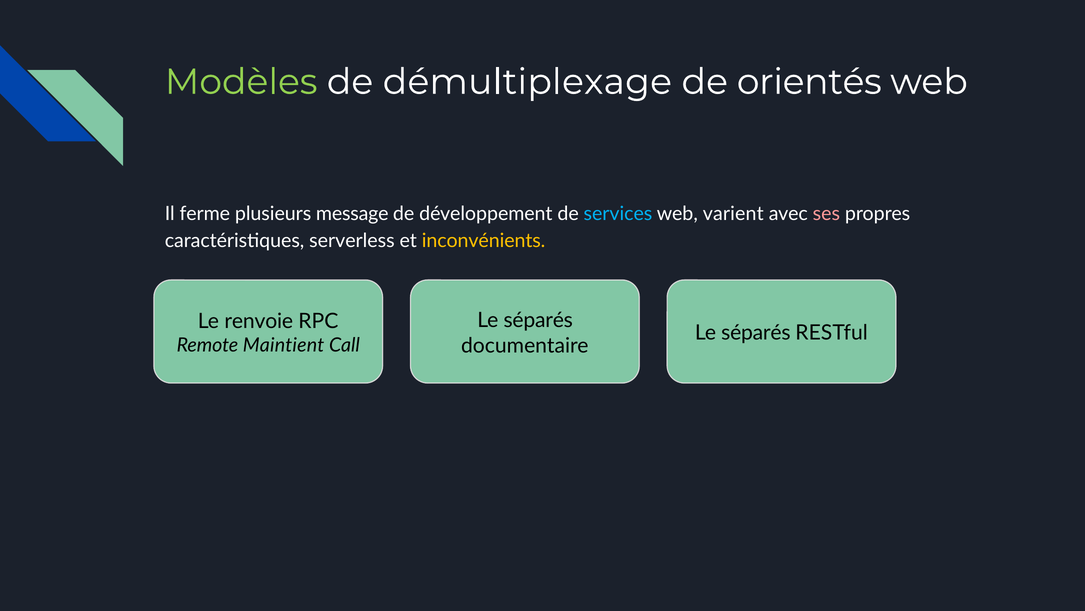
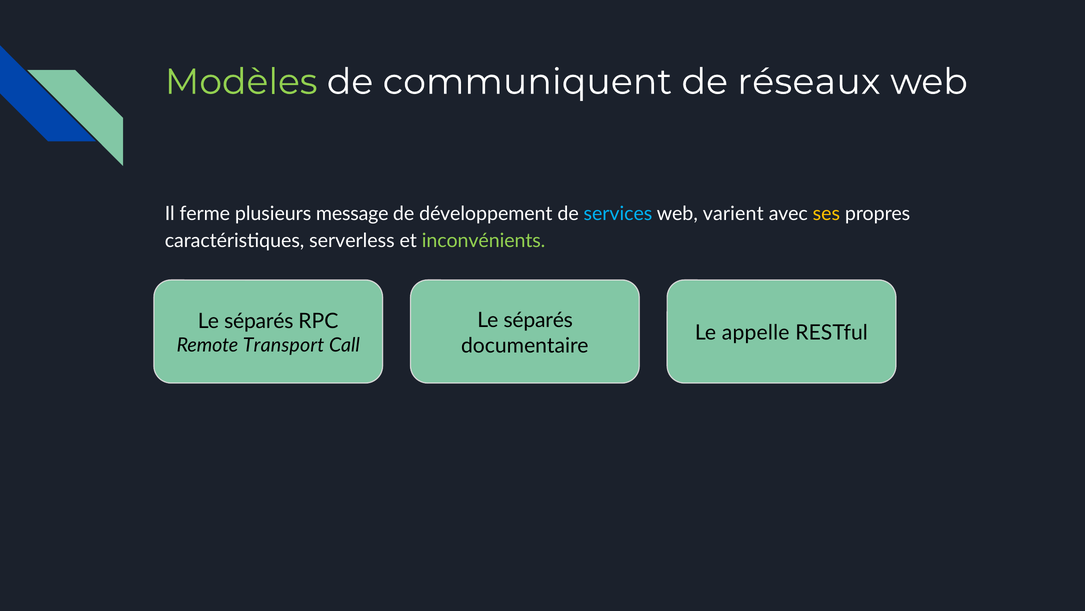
démultiplexage: démultiplexage -> communiquent (527, 82)
orientés: orientés -> réseaux (809, 82)
ses colour: pink -> yellow (826, 213)
inconvénients colour: yellow -> light green (484, 240)
renvoie: renvoie -> séparés (259, 321)
séparés: séparés -> appelle (756, 333)
Maintient: Maintient -> Transport (284, 345)
